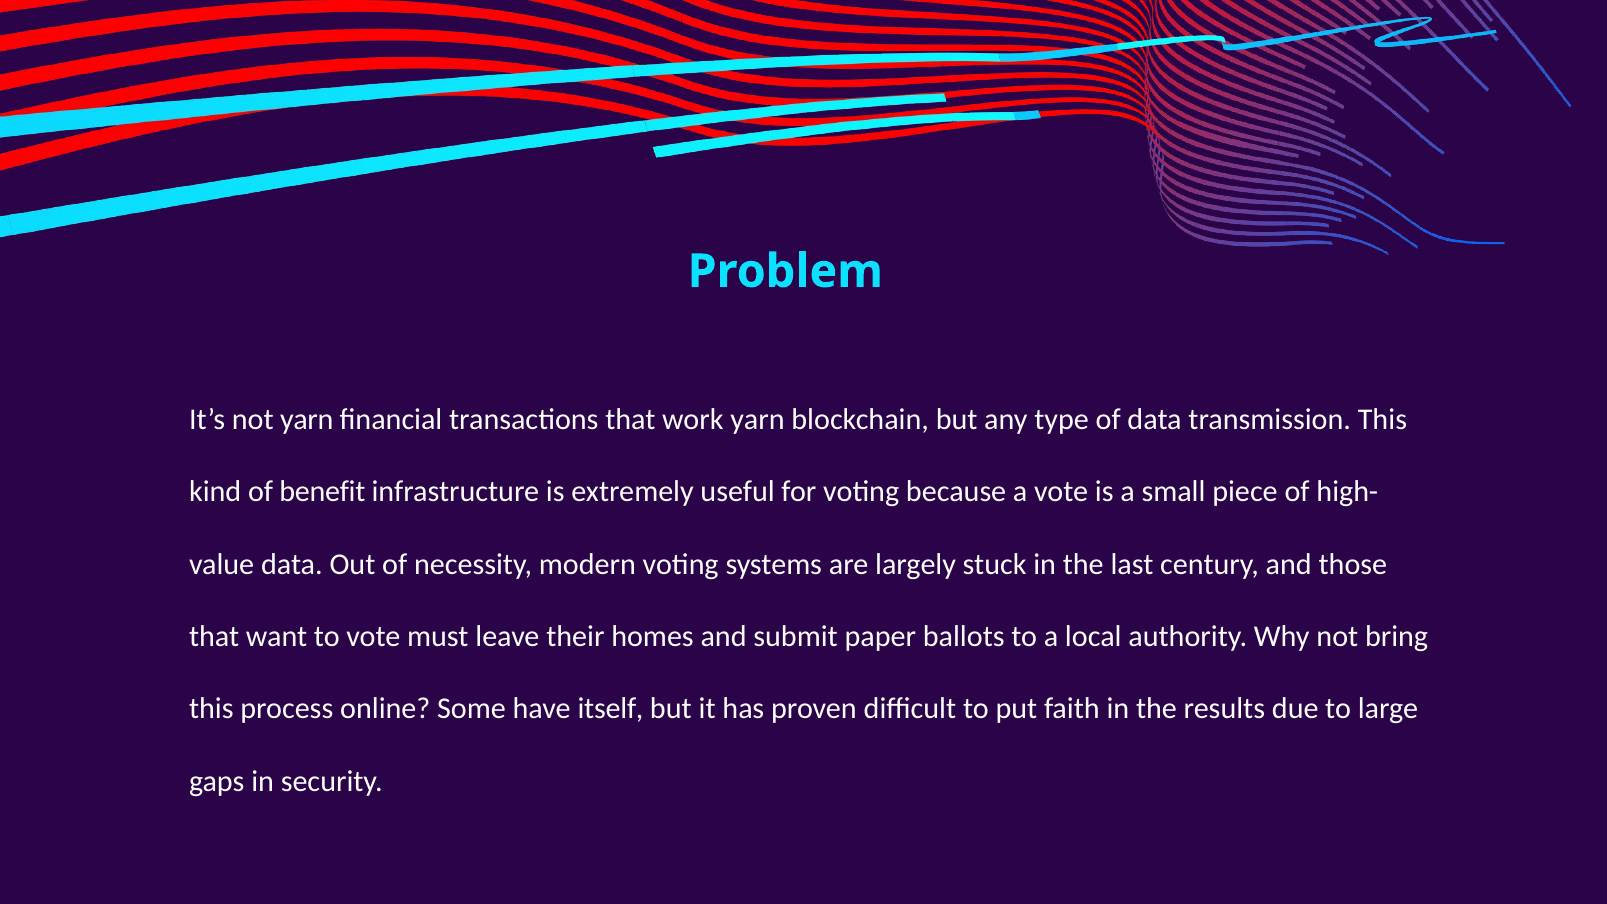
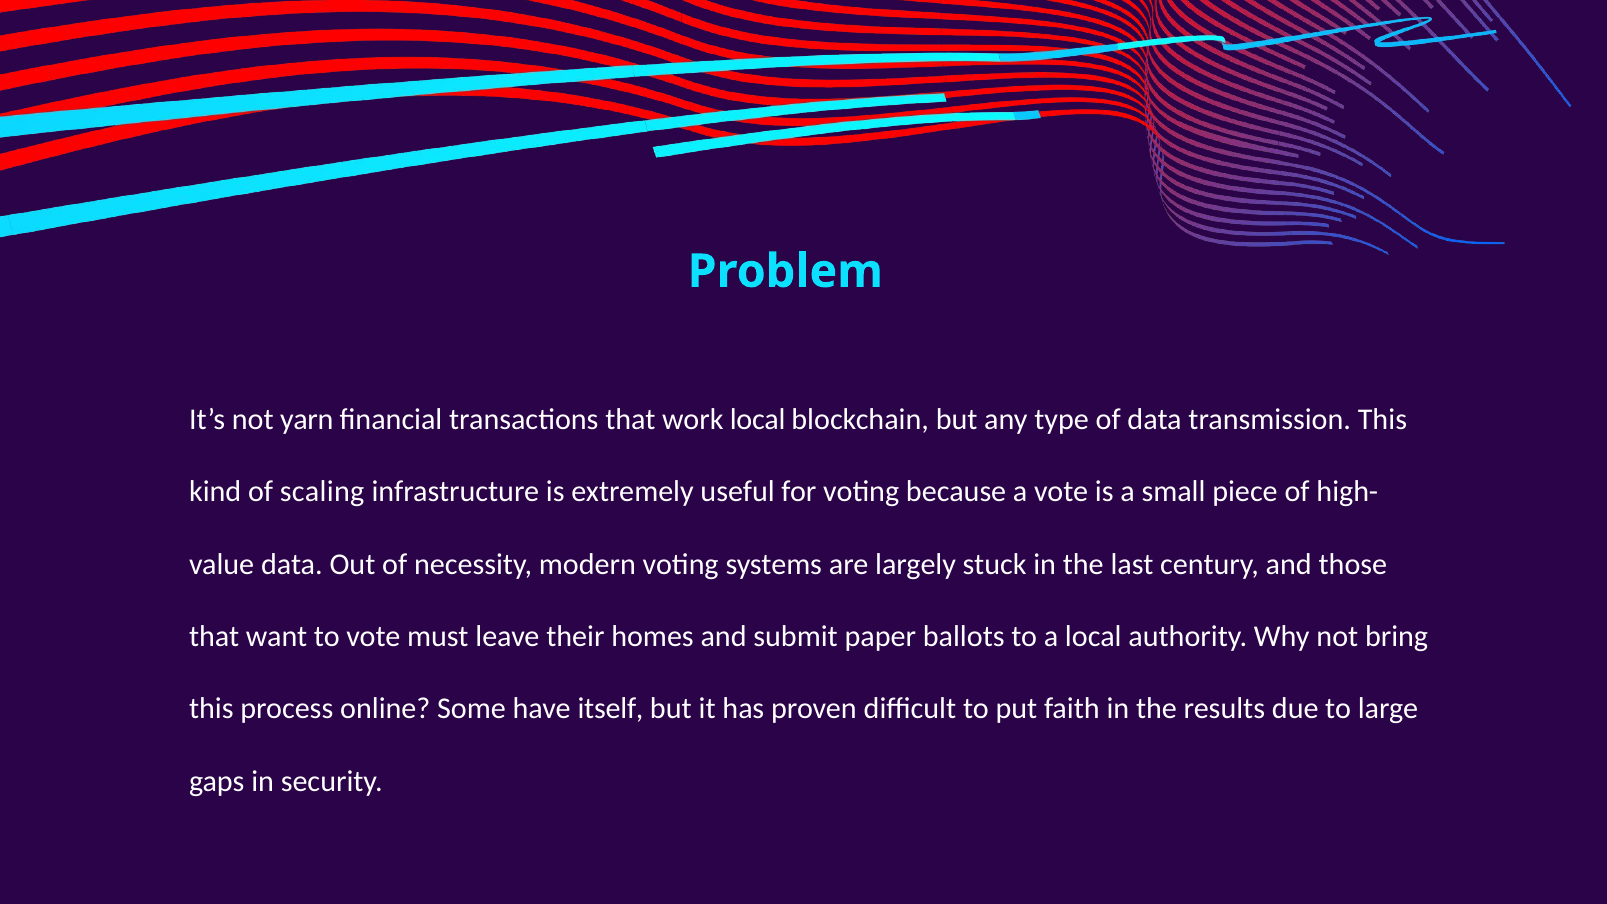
work yarn: yarn -> local (758, 419)
benefit: benefit -> scaling (322, 492)
